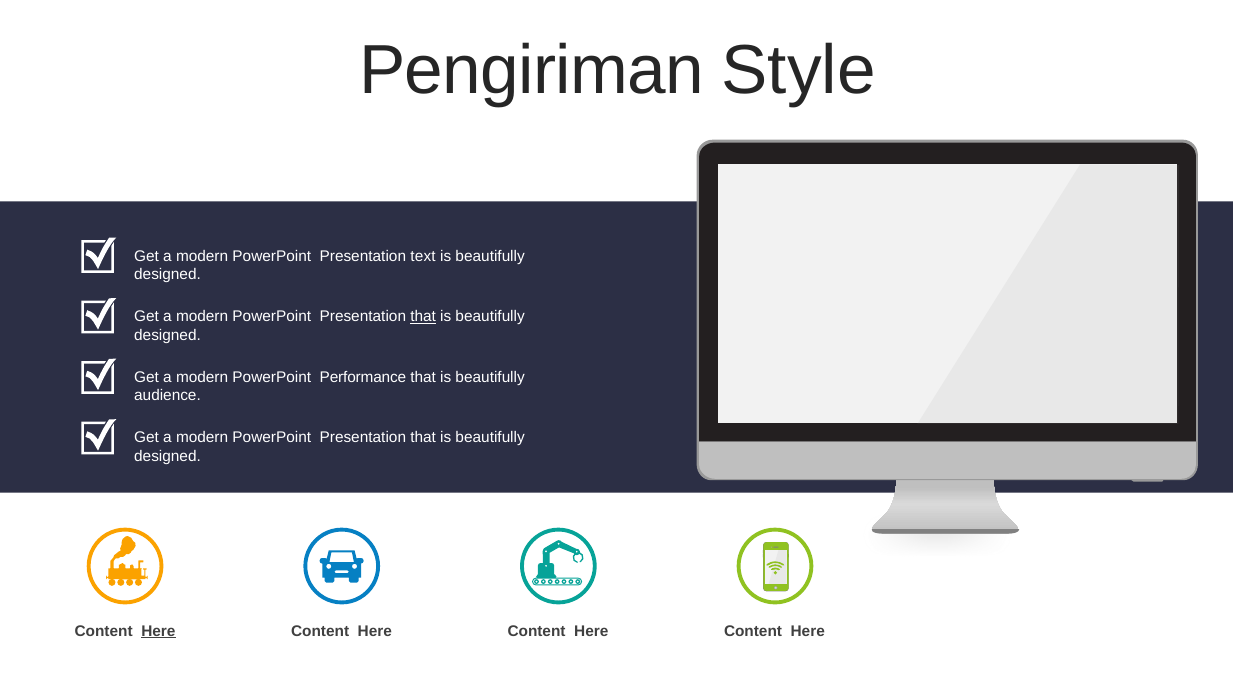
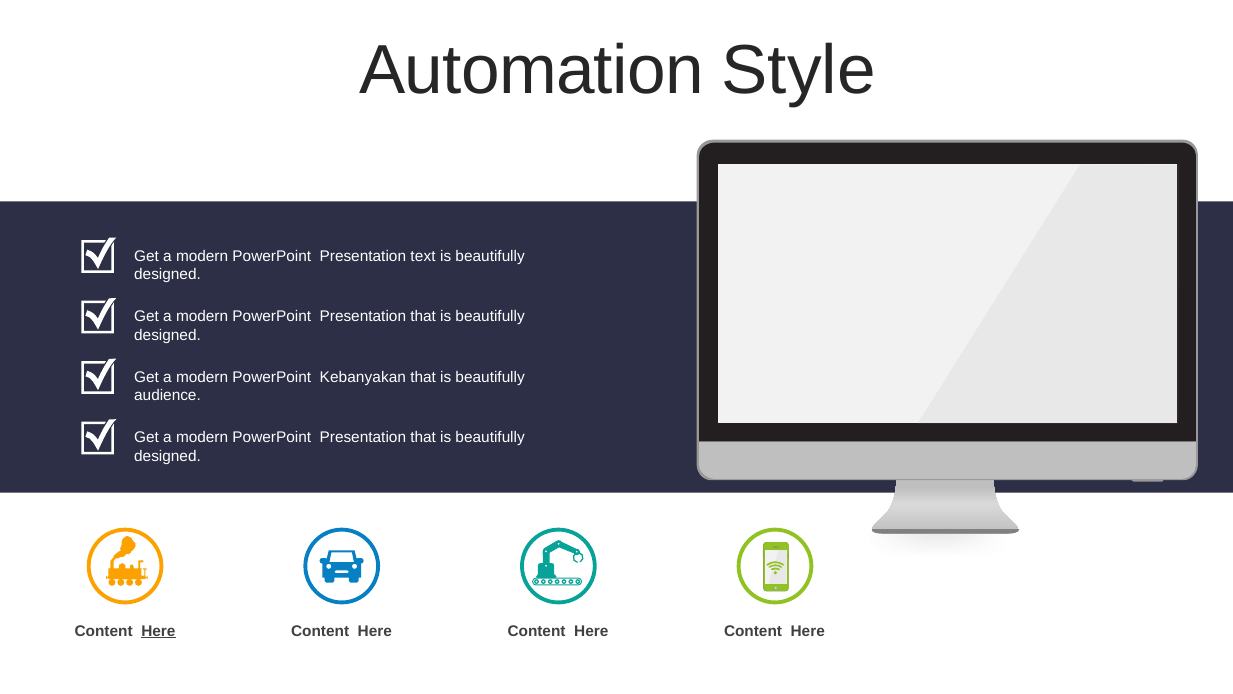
Pengiriman: Pengiriman -> Automation (531, 71)
that underline: present -> none (423, 316)
Performance: Performance -> Kebanyakan (363, 377)
